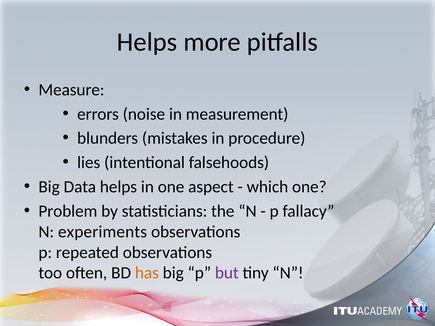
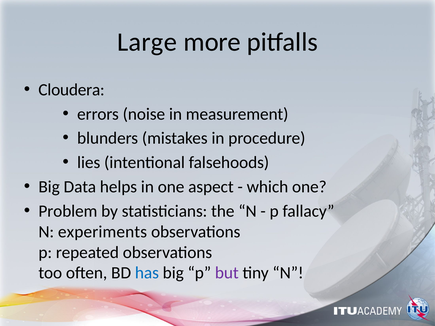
Helps: Helps -> Large (147, 42)
Measure: Measure -> Cloudera (72, 90)
has colour: orange -> blue (147, 273)
